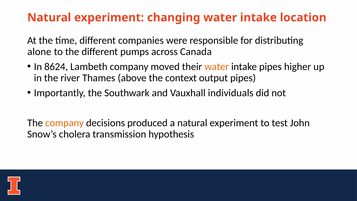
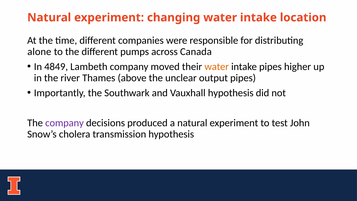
8624: 8624 -> 4849 (56, 67)
context: context -> unclear (181, 78)
Vauxhall individuals: individuals -> hypothesis (231, 93)
company colour: orange -> purple (65, 123)
